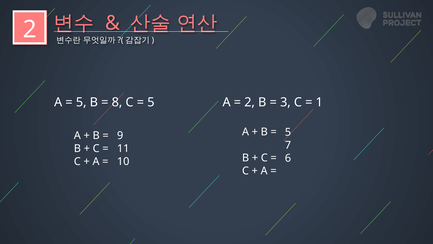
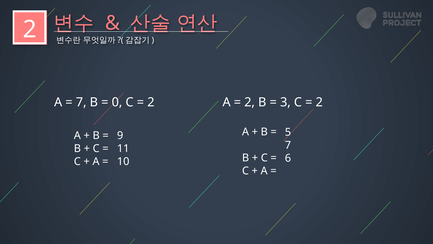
5: 5 -> 7 (81, 102)
8: 8 -> 0 (117, 102)
5: 5 -> 2 (151, 102)
1: 1 -> 2 (319, 102)
